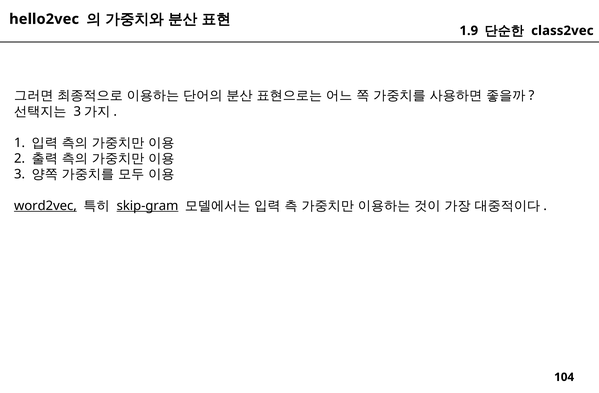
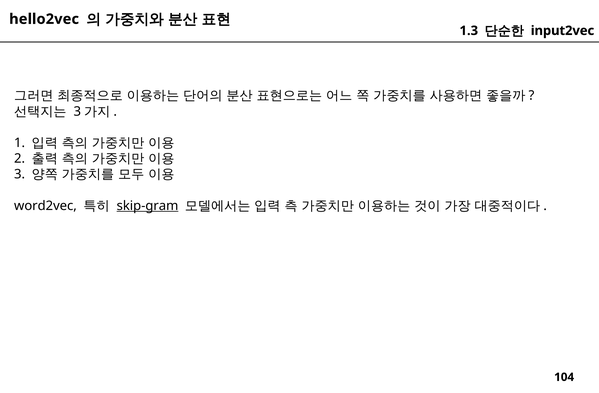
1.9: 1.9 -> 1.3 (469, 31)
class2vec: class2vec -> input2vec (562, 31)
word2vec underline: present -> none (45, 206)
